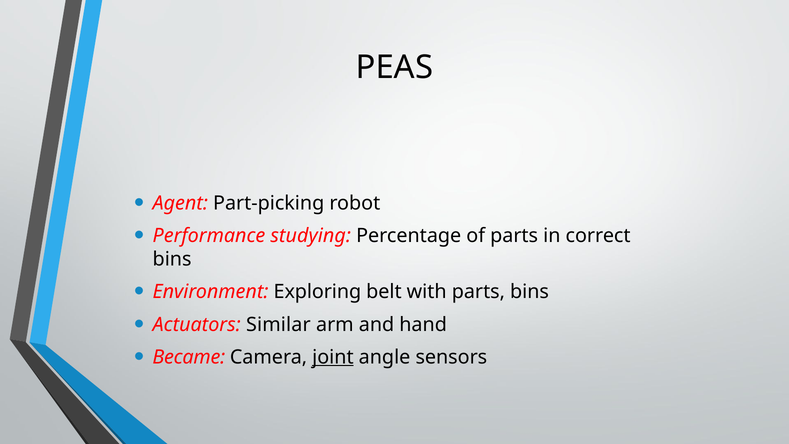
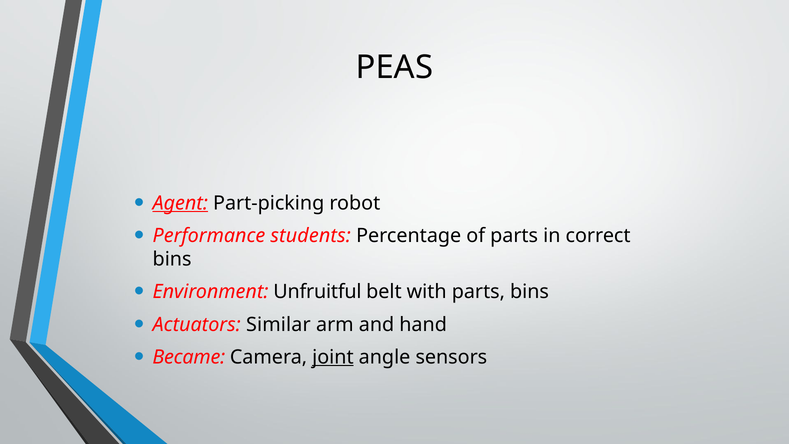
Agent underline: none -> present (180, 203)
studying: studying -> students (311, 236)
Exploring: Exploring -> Unfruitful (317, 292)
